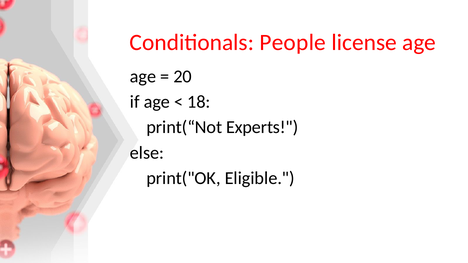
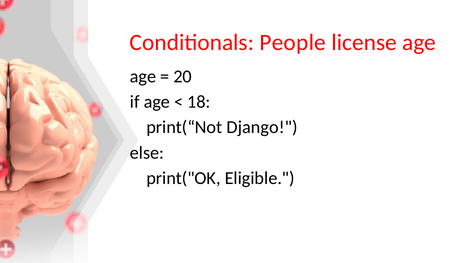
Experts: Experts -> Django (262, 127)
